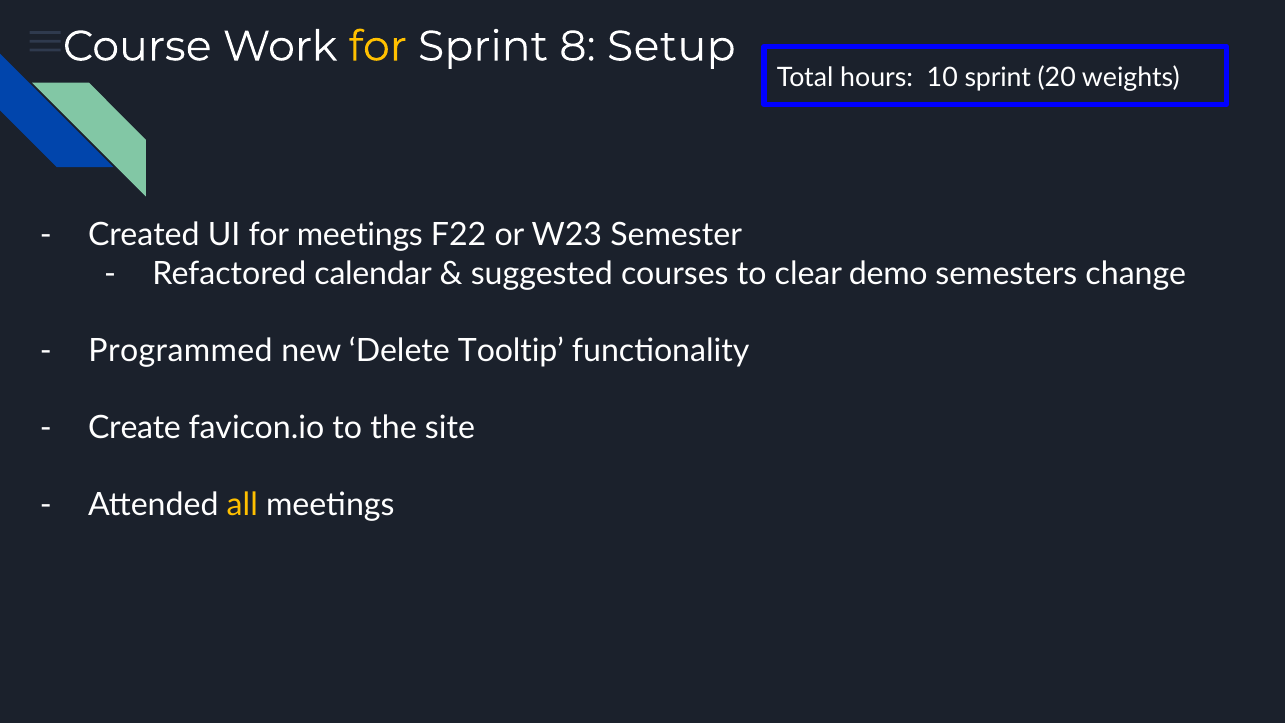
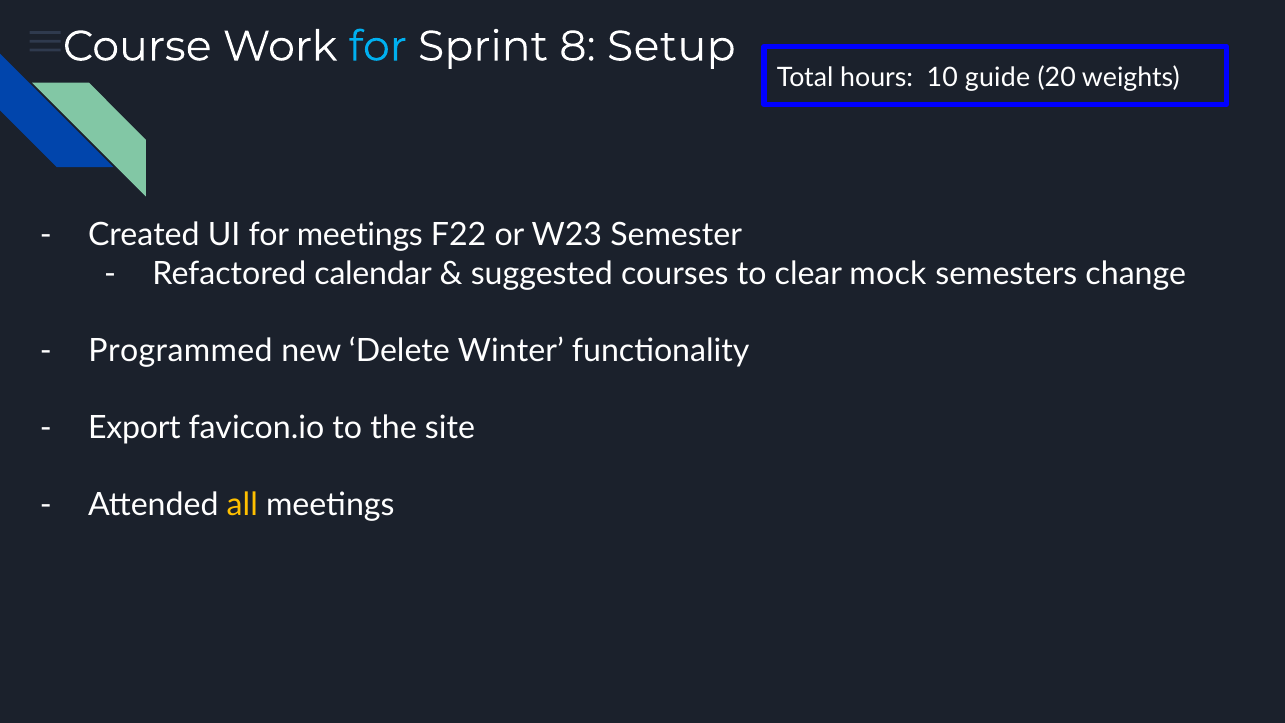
for colour: yellow -> light blue (378, 46)
10 sprint: sprint -> guide (998, 77)
demo: demo -> mock (888, 274)
Tooltip: Tooltip -> Winter (511, 351)
Create: Create -> Export (134, 428)
